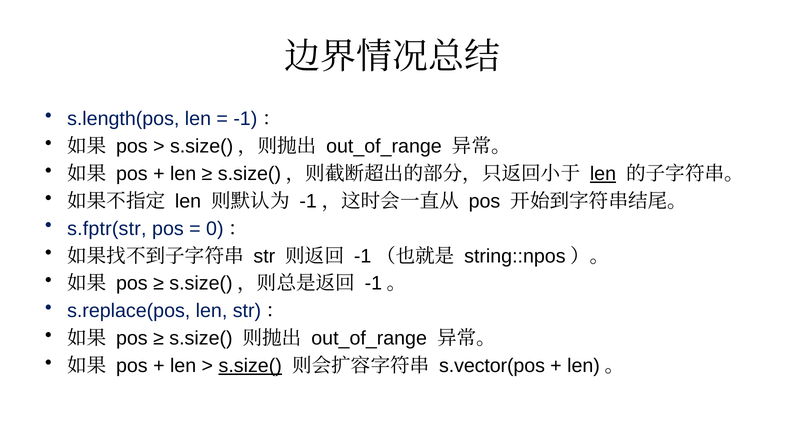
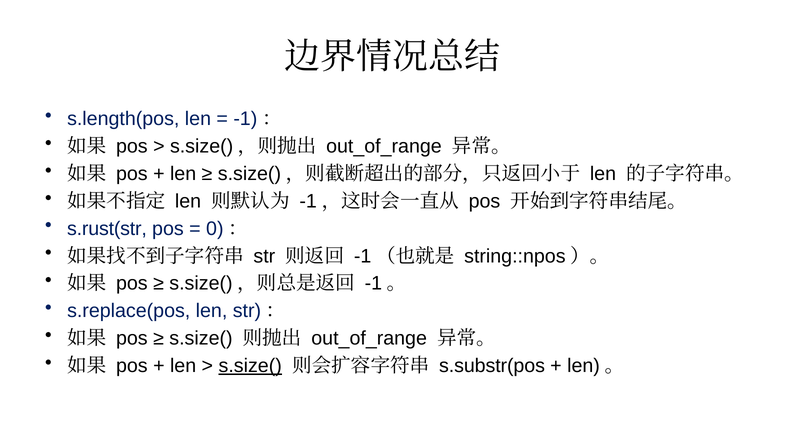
len underline: present -> none (603, 174)
s.fptr(str: s.fptr(str -> s.rust(str (107, 229)
s.vector(pos: s.vector(pos -> s.substr(pos (492, 366)
